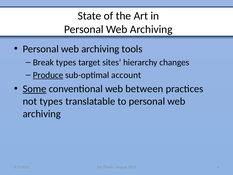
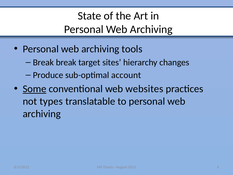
Break types: types -> break (66, 62)
Produce underline: present -> none (48, 75)
between: between -> websites (144, 89)
